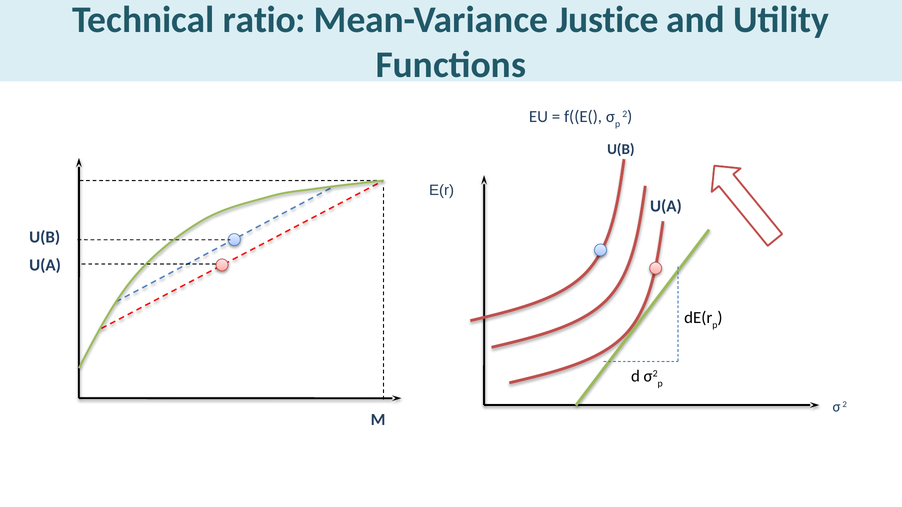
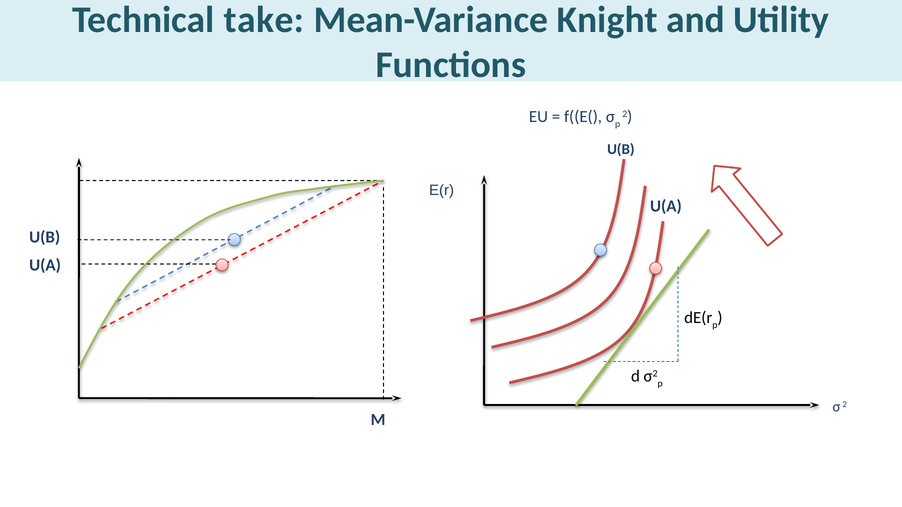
ratio: ratio -> take (264, 20)
Justice: Justice -> Knight (607, 20)
